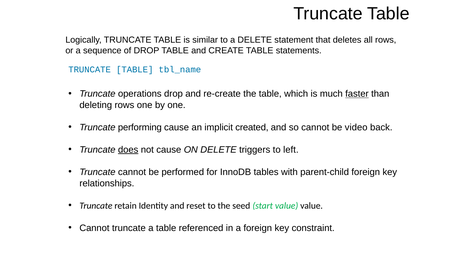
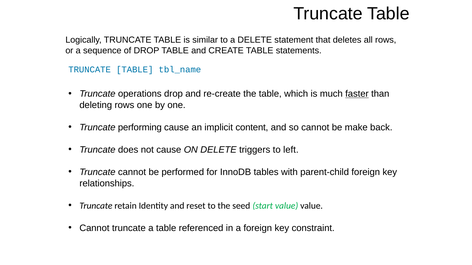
created: created -> content (252, 128)
video: video -> make (356, 128)
does underline: present -> none (128, 150)
